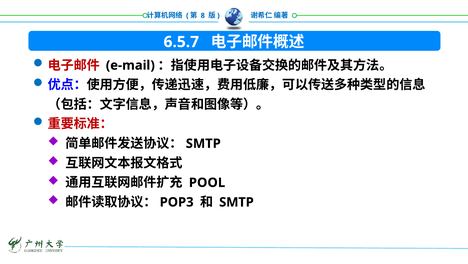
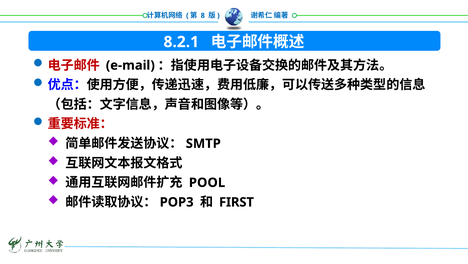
6.5.7: 6.5.7 -> 8.2.1 (181, 42)
SMTP: SMTP -> FIRST (236, 202)
